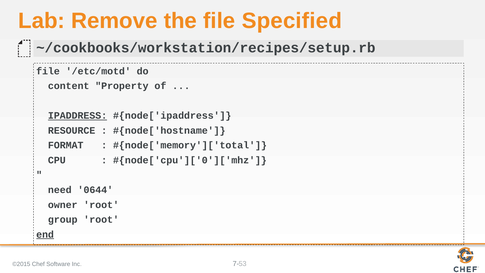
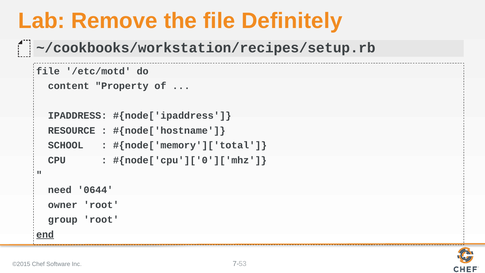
Specified: Specified -> Definitely (292, 21)
IPADDRESS underline: present -> none (78, 116)
FORMAT: FORMAT -> SCHOOL (66, 145)
